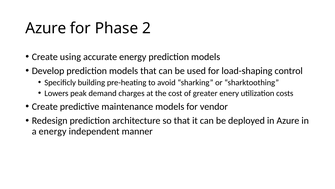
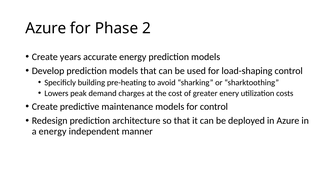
using: using -> years (70, 57)
for vendor: vendor -> control (214, 106)
